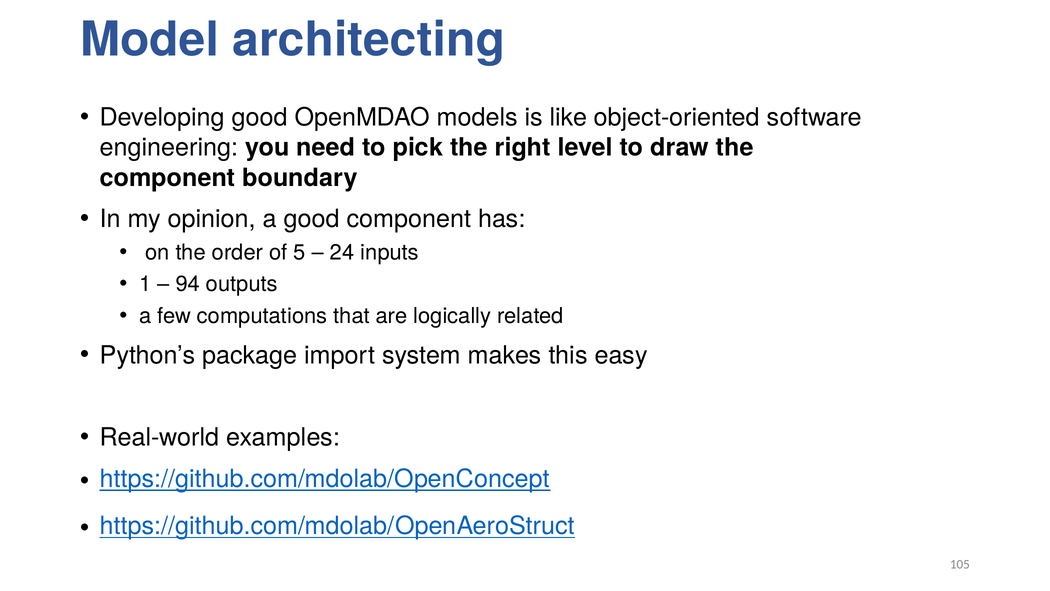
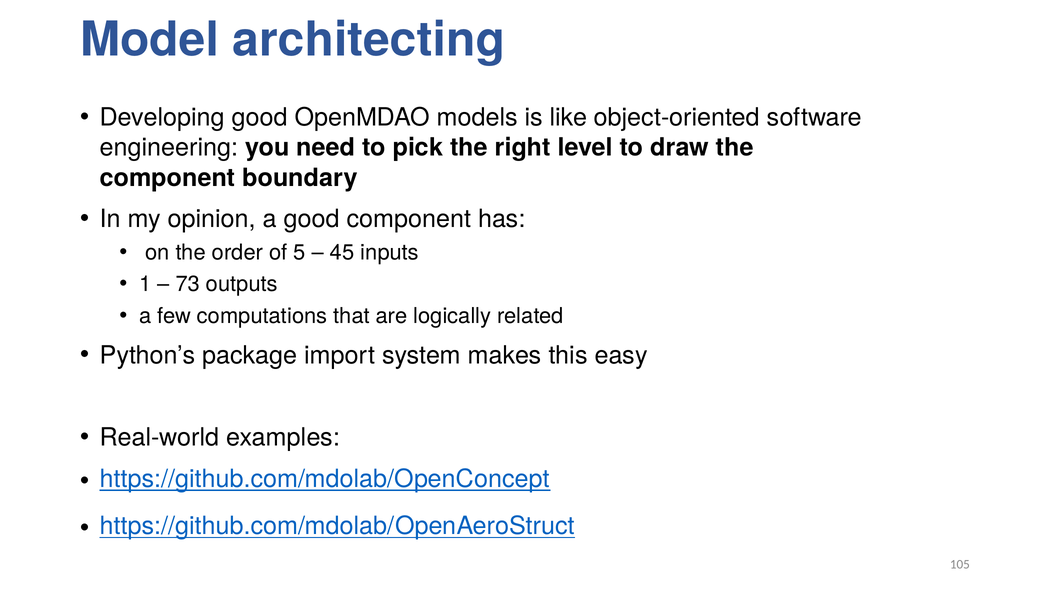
24: 24 -> 45 (342, 252)
94: 94 -> 73 (188, 284)
